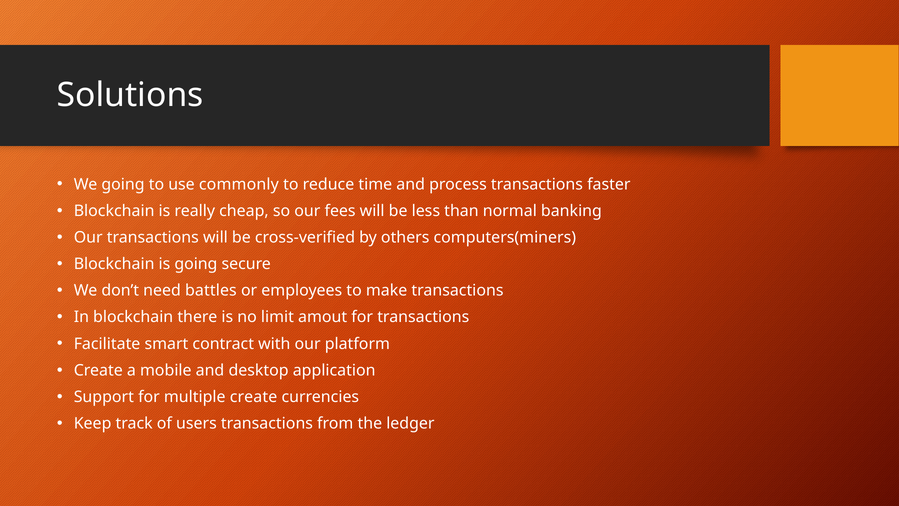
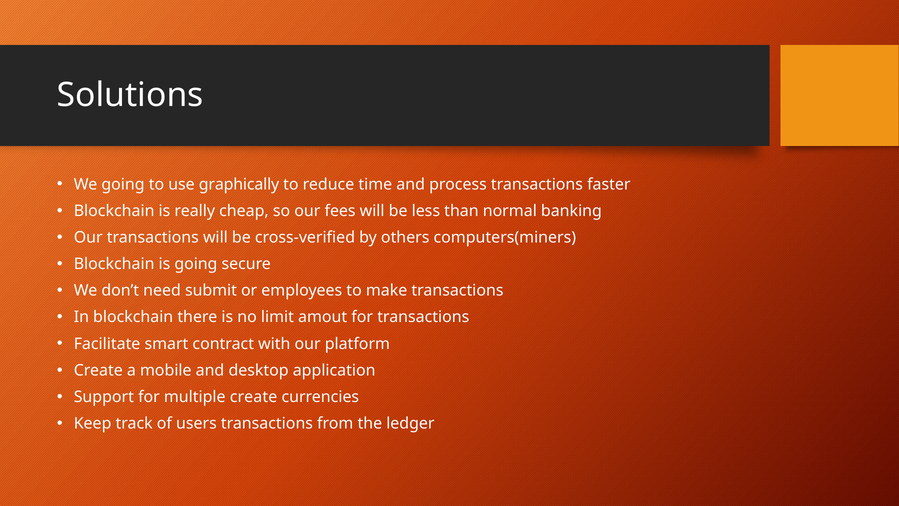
commonly: commonly -> graphically (239, 184)
battles: battles -> submit (211, 290)
